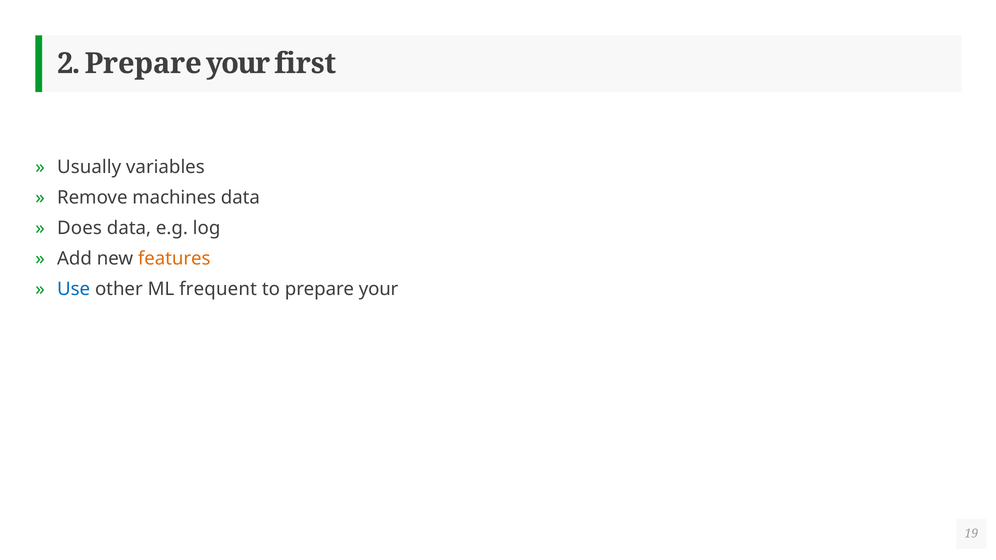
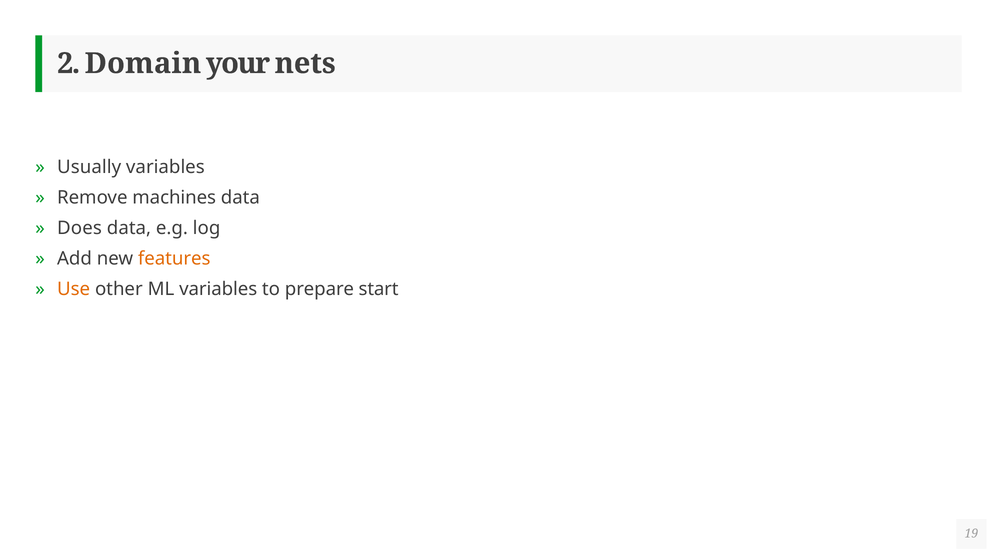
2 Prepare: Prepare -> Domain (143, 64)
first: first -> nets (305, 64)
Use colour: blue -> orange (74, 289)
ML frequent: frequent -> variables (218, 289)
to prepare your: your -> start (379, 289)
